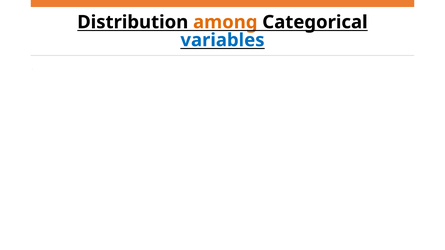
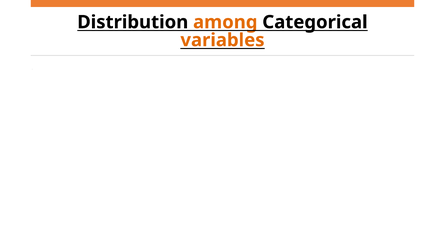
variables colour: blue -> orange (222, 40)
